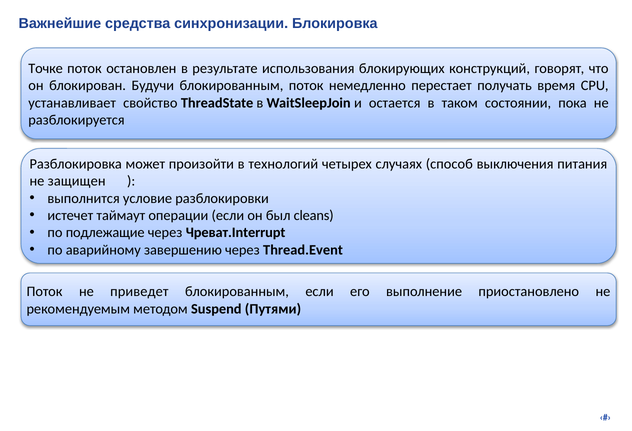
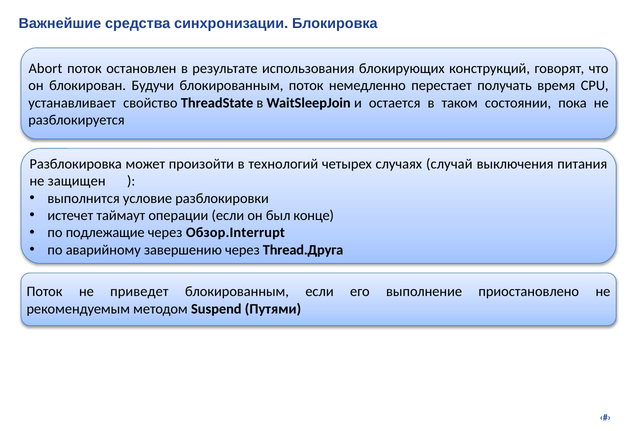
Точке: Точке -> Abort (45, 68)
способ: способ -> случай (449, 164)
cleans: cleans -> конце (314, 215)
Чреват.Interrupt: Чреват.Interrupt -> Обзор.Interrupt (235, 233)
Thread.Event: Thread.Event -> Thread.Друга (303, 250)
